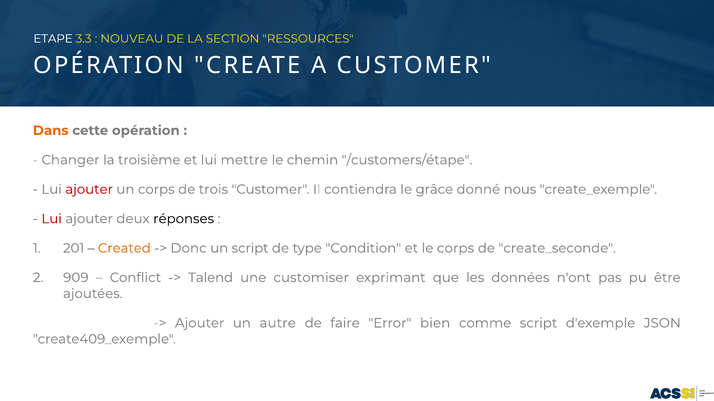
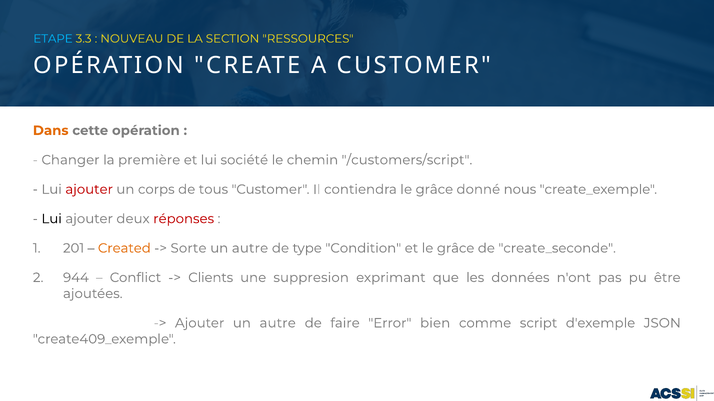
ETAPE colour: white -> light blue (53, 39)
troisième: troisième -> première (149, 160)
mettre: mettre -> société (244, 160)
/customers/étape: /customers/étape -> /customers/script (407, 160)
trois: trois -> tous (213, 190)
Lui colour: red -> black (52, 219)
réponses colour: black -> red (184, 219)
Donc: Donc -> Sorte (189, 249)
script: script -> autre (250, 249)
et le corps: corps -> grâce (456, 249)
909: 909 -> 944 (76, 278)
Talend: Talend -> Clients (211, 278)
customiser: customiser -> suppresion (311, 278)
